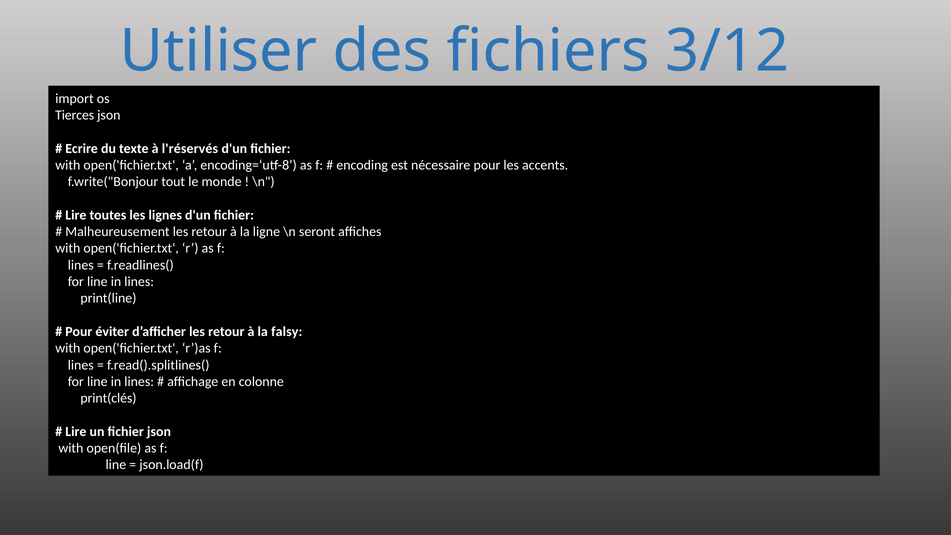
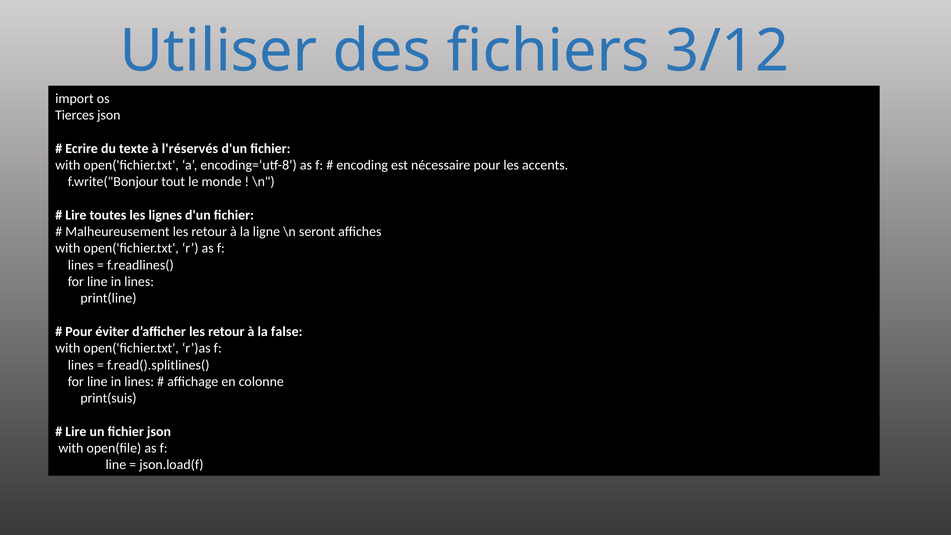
falsy: falsy -> false (287, 332)
print(clés: print(clés -> print(suis (108, 398)
